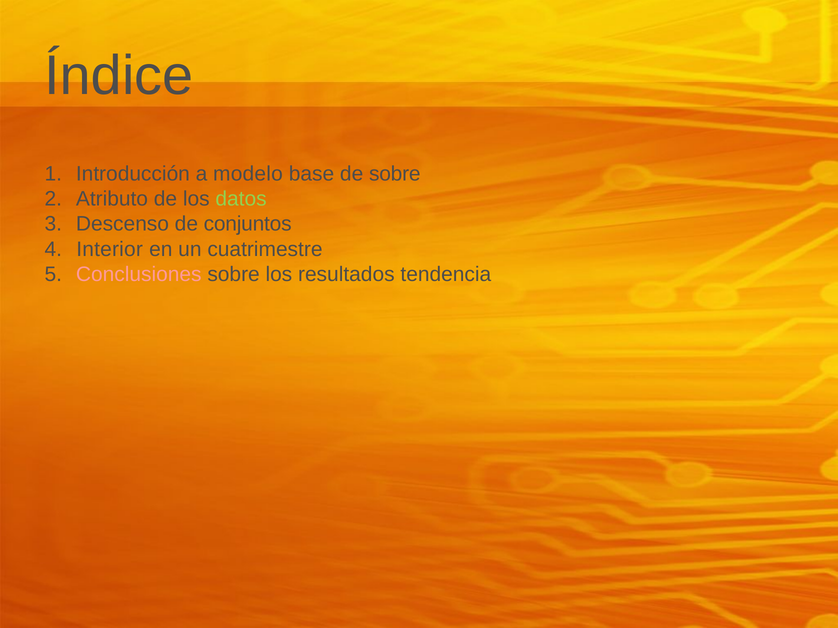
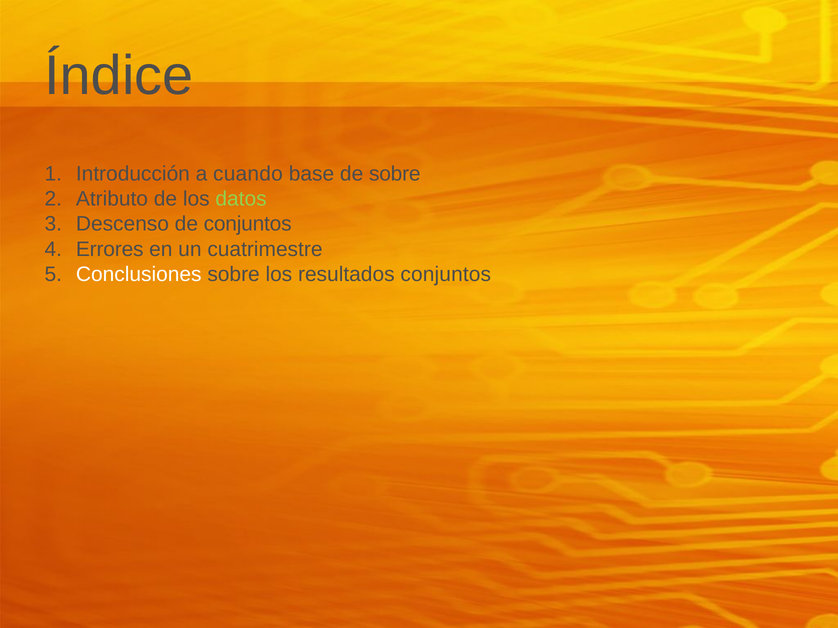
modelo: modelo -> cuando (248, 174)
Interior: Interior -> Errores (110, 249)
Conclusiones colour: pink -> white (139, 275)
resultados tendencia: tendencia -> conjuntos (446, 275)
